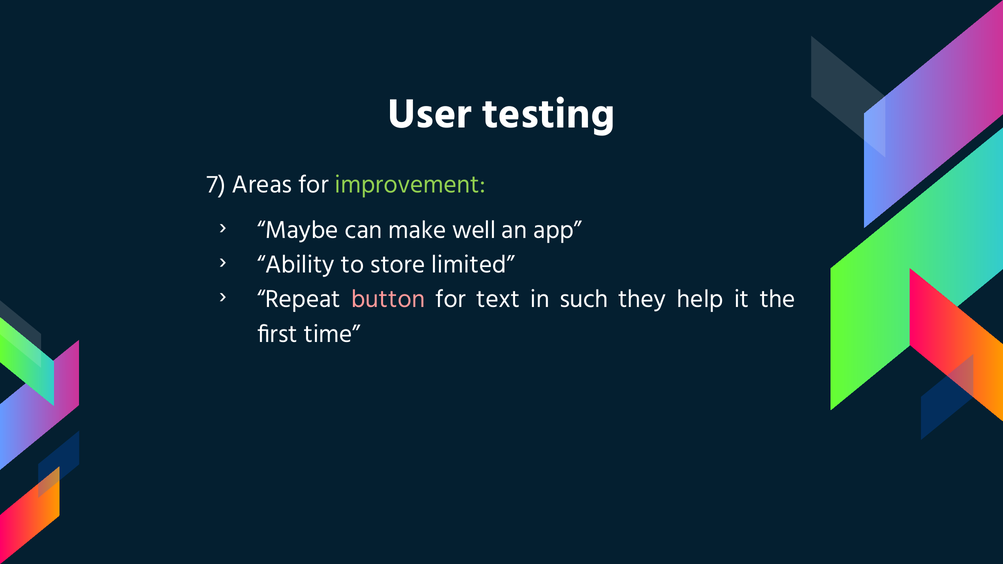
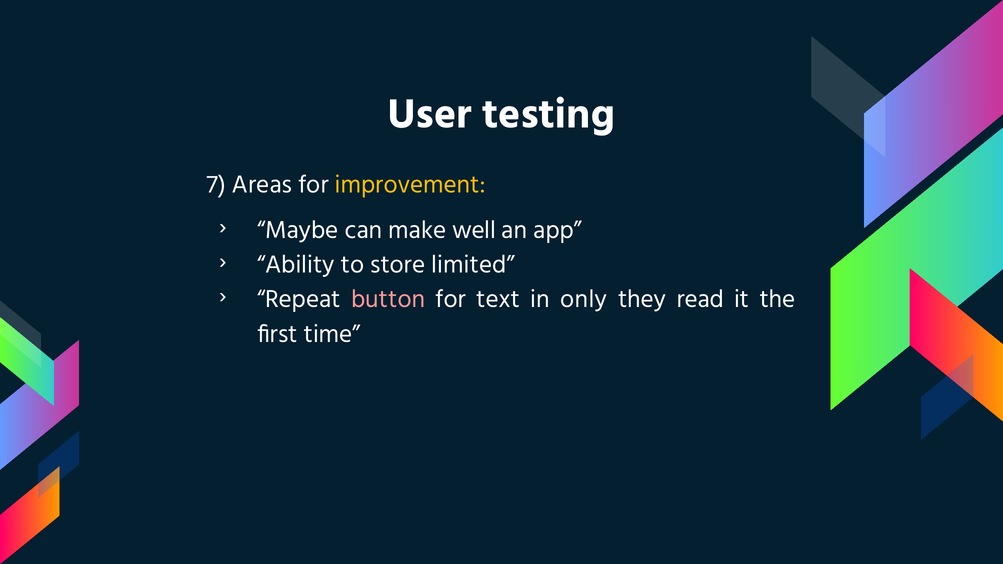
improvement colour: light green -> yellow (410, 184)
such: such -> only (584, 299)
help: help -> read (700, 299)
